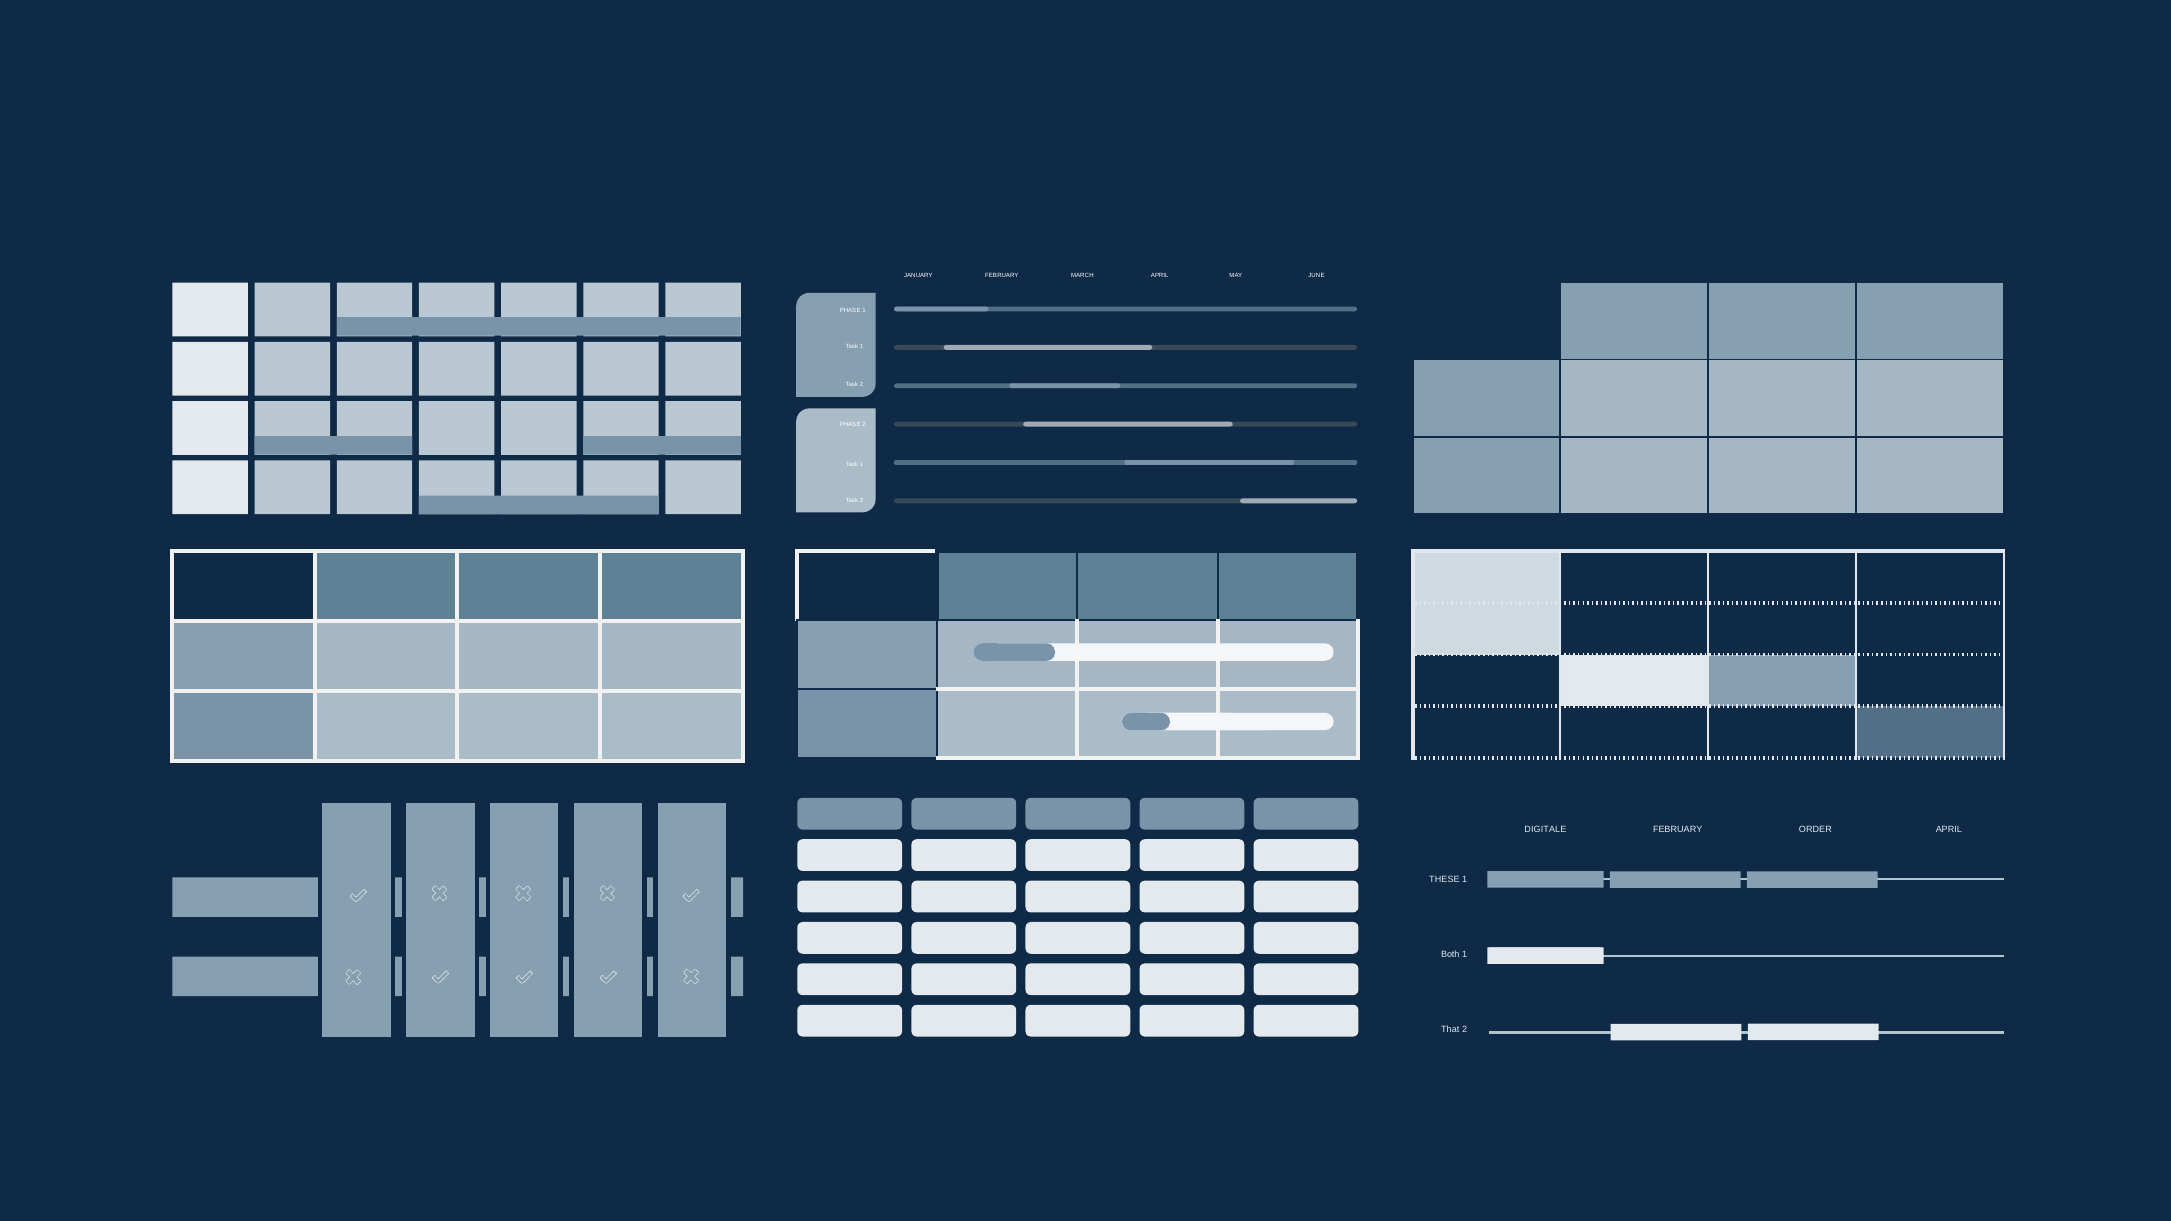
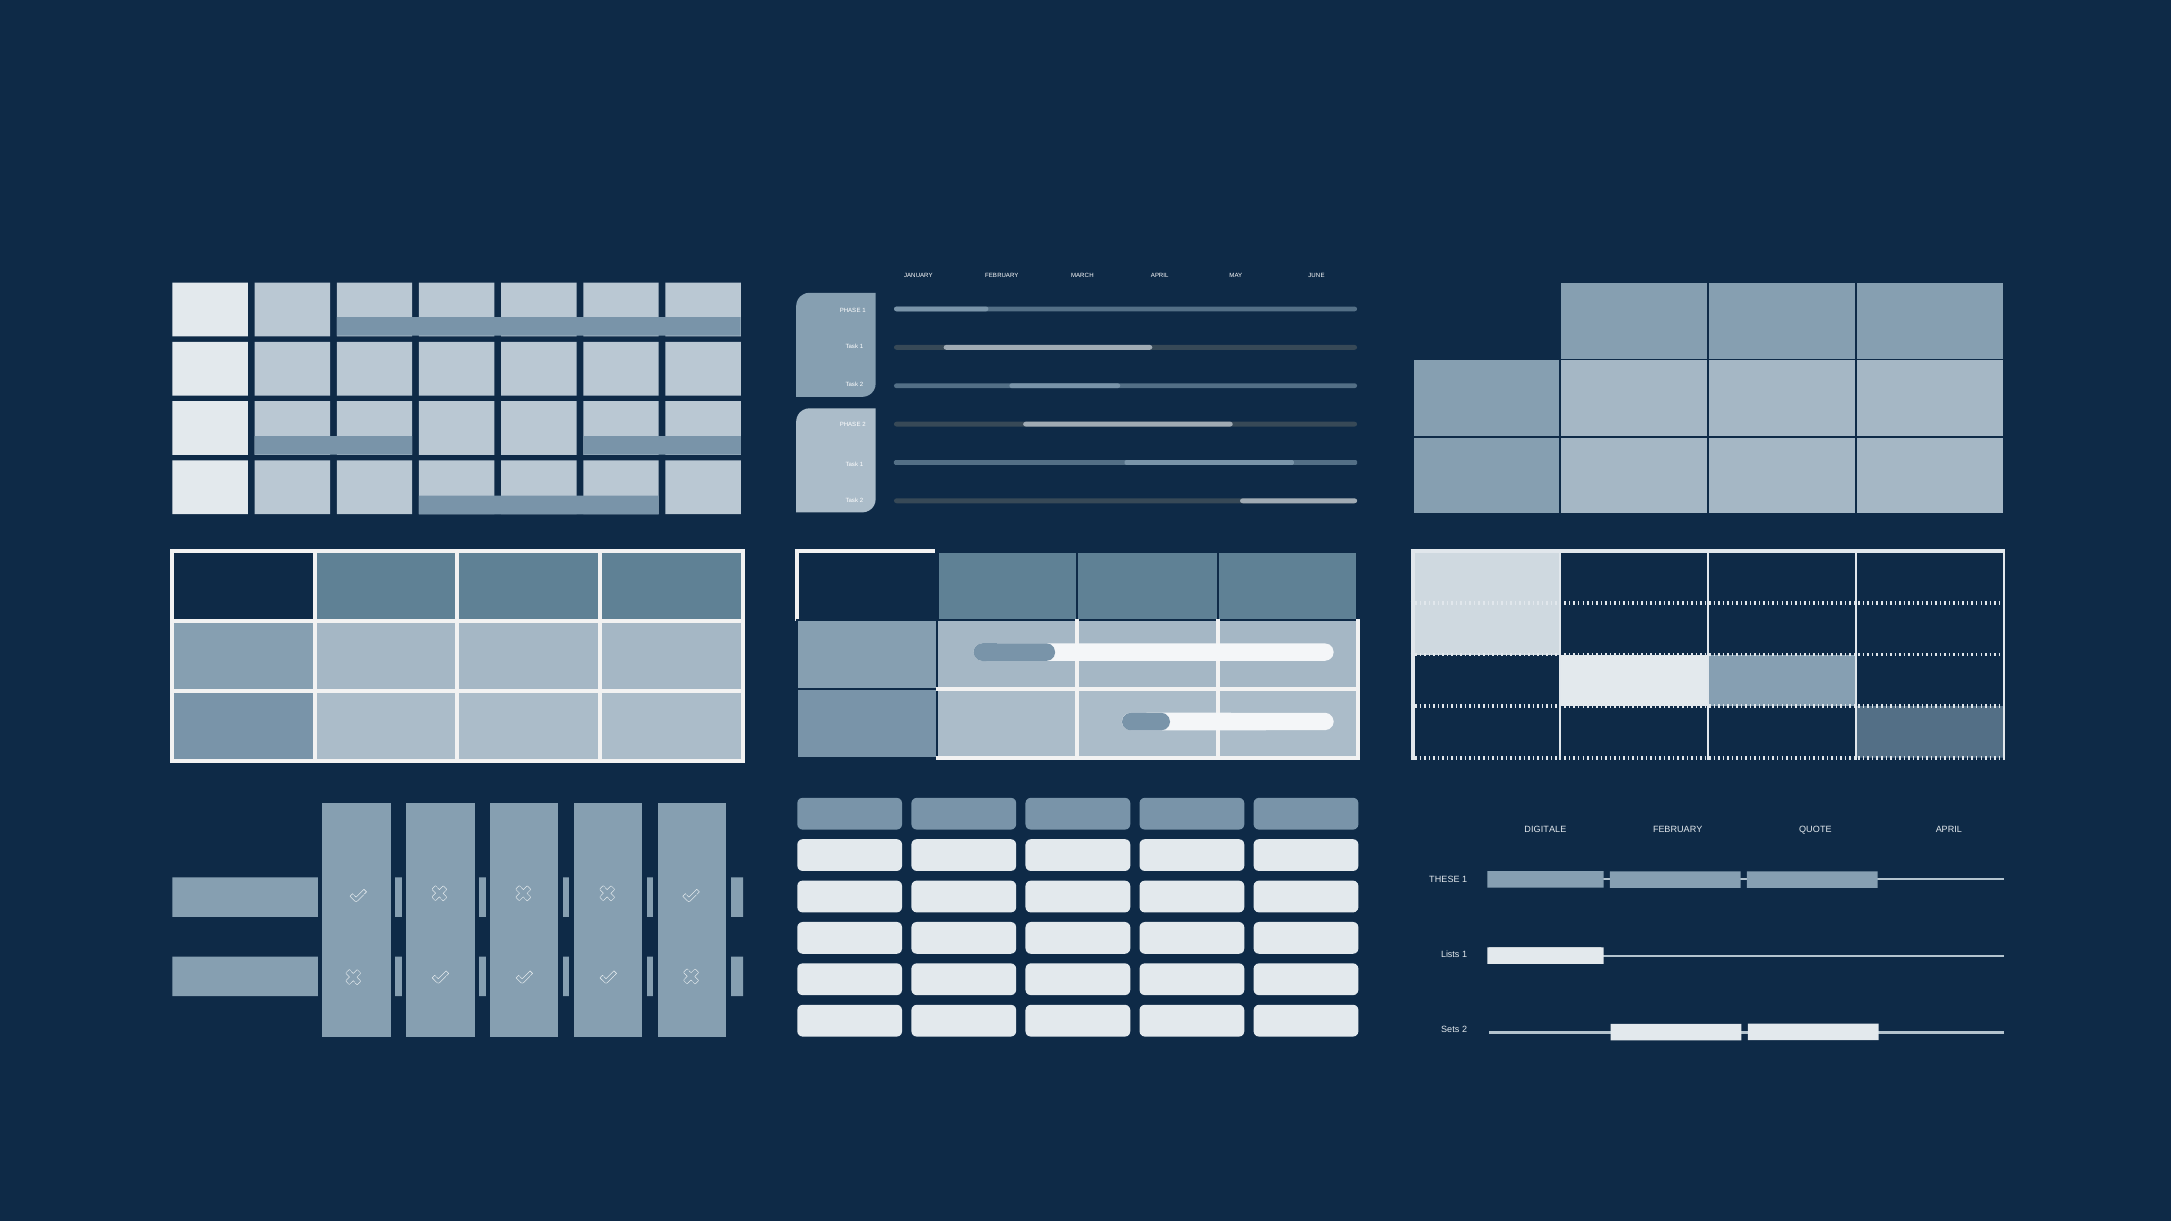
ORDER: ORDER -> QUOTE (1815, 830)
Both: Both -> Lists (1450, 955)
That: That -> Sets (1450, 1030)
